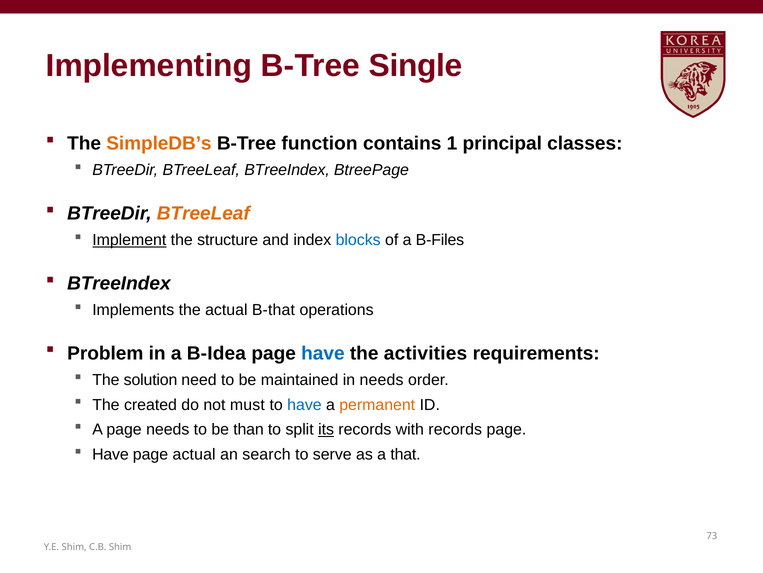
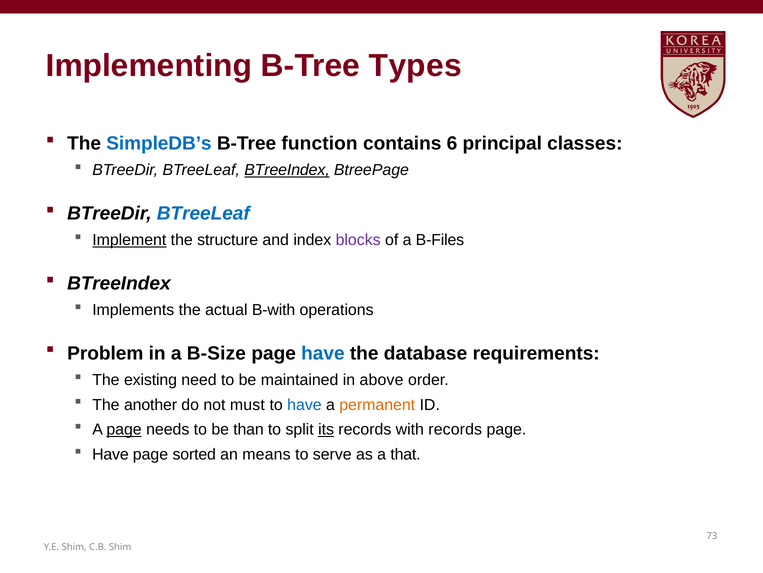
Single: Single -> Types (415, 66)
SimpleDB’s colour: orange -> blue (159, 143)
1: 1 -> 6 (452, 143)
BTreeIndex underline: none -> present (287, 170)
BTreeLeaf colour: orange -> blue (203, 213)
blocks colour: blue -> purple (358, 240)
B-that: B-that -> B-with (274, 310)
B-Idea: B-Idea -> B-Size (216, 353)
activities: activities -> database (426, 353)
solution: solution -> existing (151, 379)
in needs: needs -> above (382, 379)
created: created -> another (151, 404)
page underline: none -> present (124, 429)
page actual: actual -> sorted (194, 454)
search: search -> means (266, 454)
